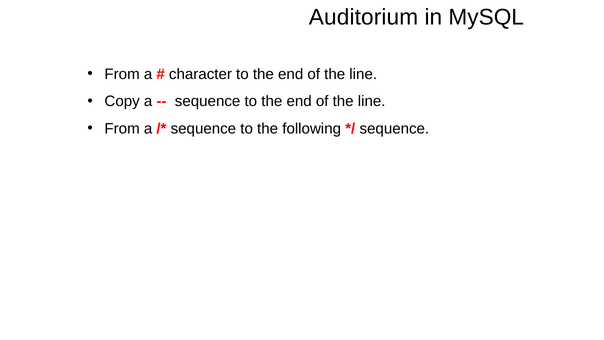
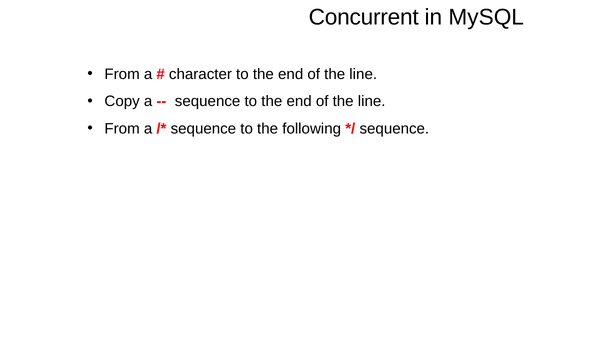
Auditorium: Auditorium -> Concurrent (364, 17)
